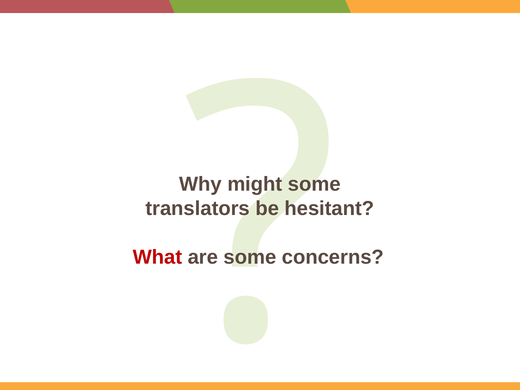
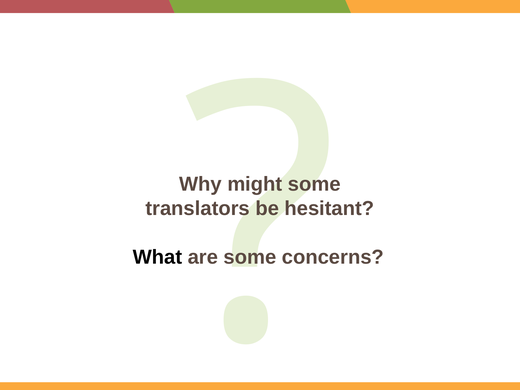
What colour: red -> black (157, 257)
